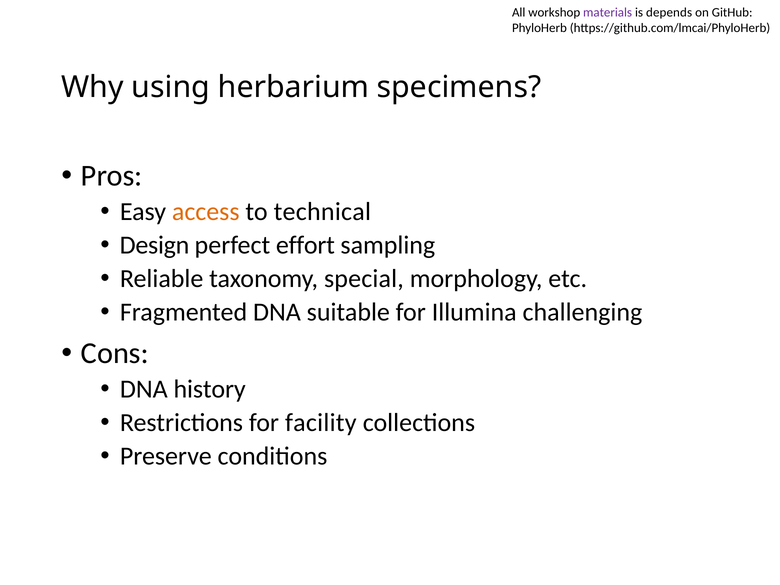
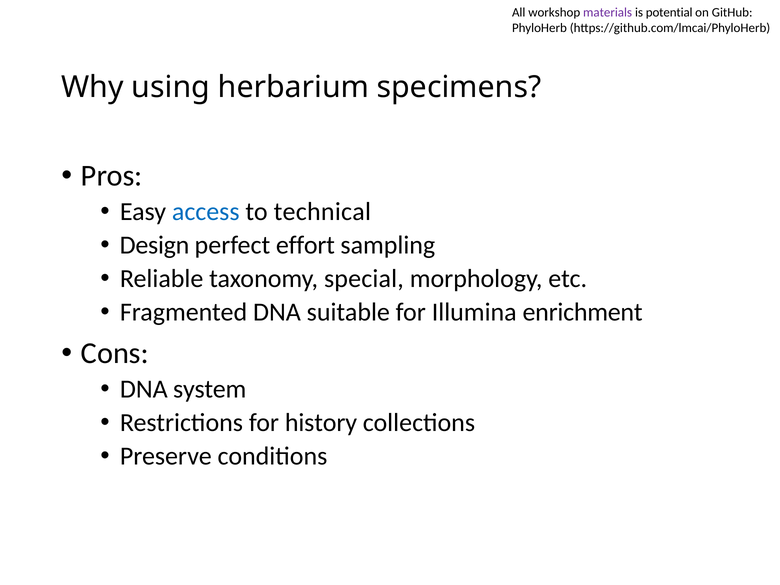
depends: depends -> potential (669, 13)
access colour: orange -> blue (206, 212)
challenging: challenging -> enrichment (583, 312)
history: history -> system (210, 389)
facility: facility -> history (321, 423)
